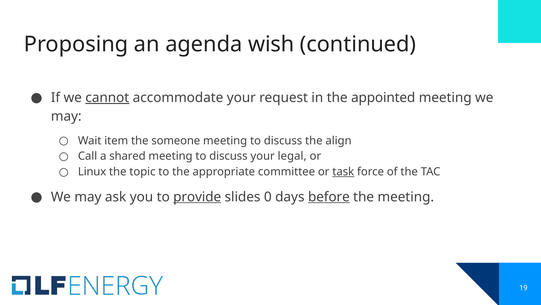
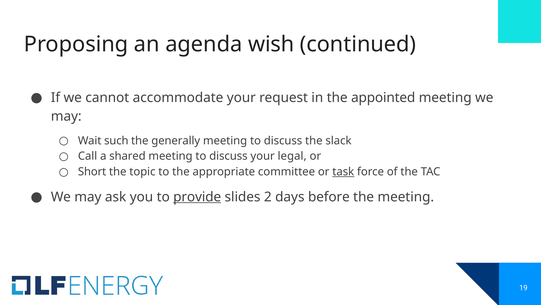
cannot underline: present -> none (107, 97)
item: item -> such (116, 140)
someone: someone -> generally (176, 140)
align: align -> slack (339, 140)
Linux: Linux -> Short (92, 171)
0: 0 -> 2 (268, 196)
before underline: present -> none (329, 196)
